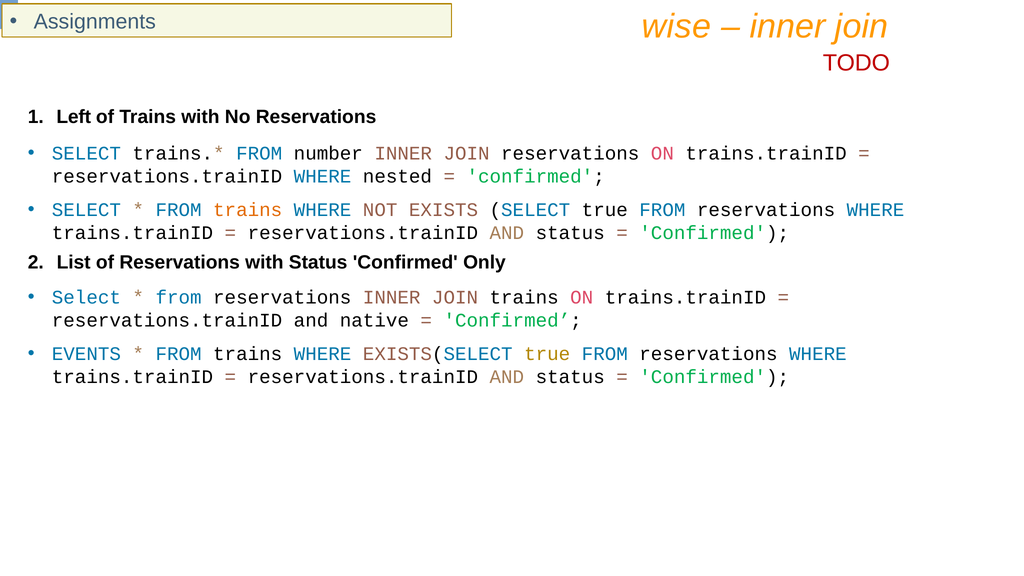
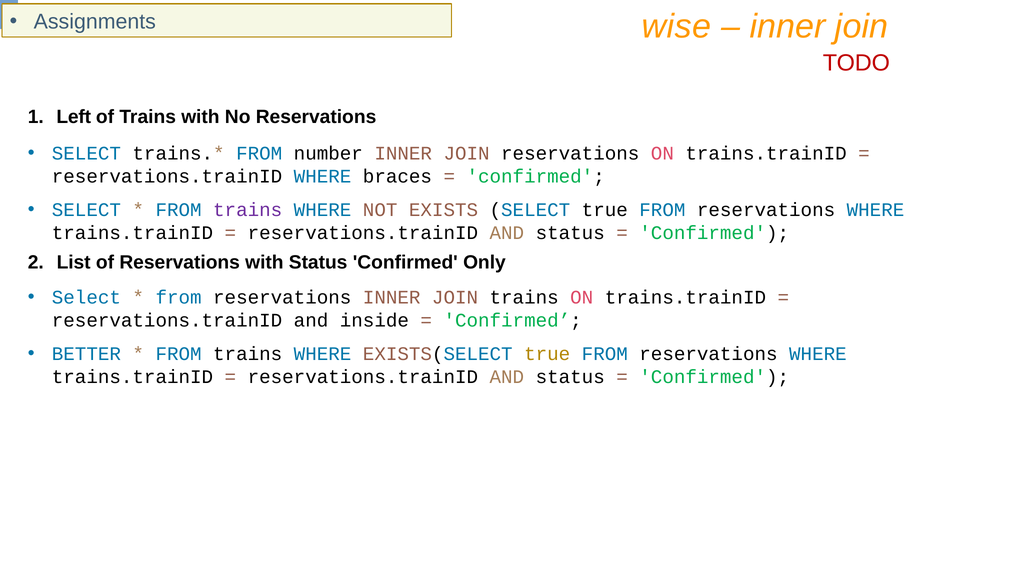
nested: nested -> braces (397, 176)
trains colour: orange -> purple (248, 210)
native: native -> inside (374, 321)
EVENTS: EVENTS -> BETTER (86, 354)
